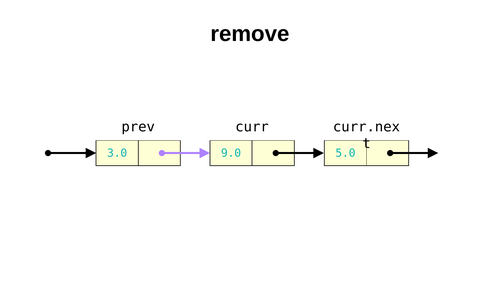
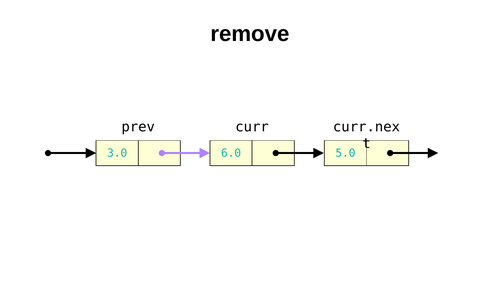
9.0: 9.0 -> 6.0 (231, 153)
